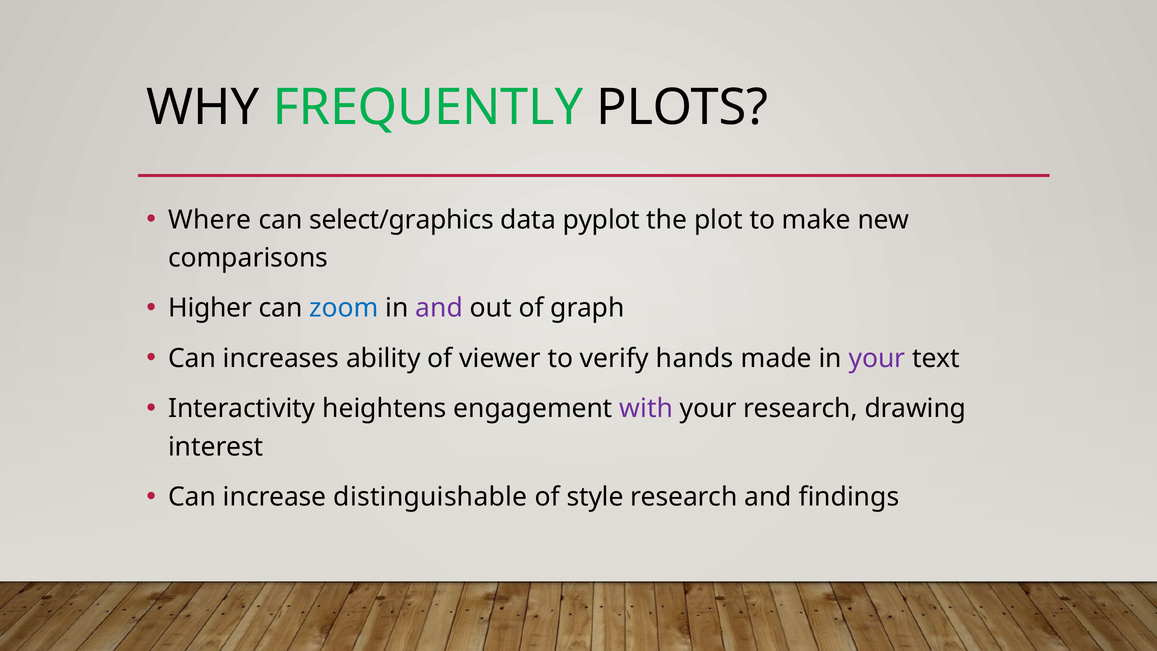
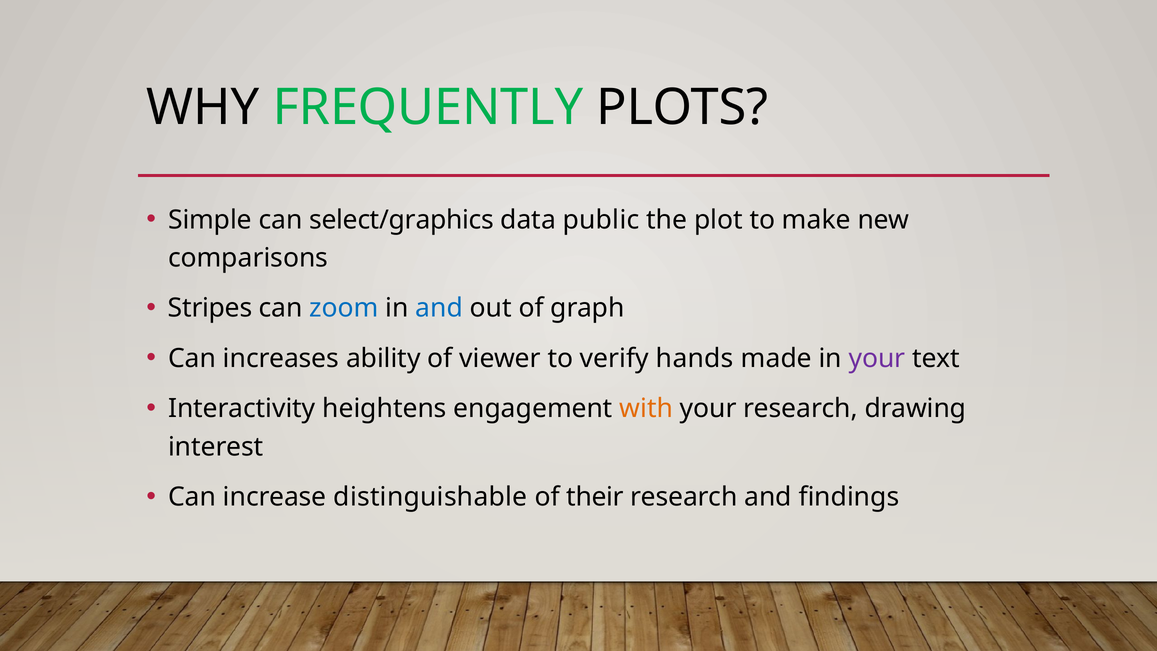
Where: Where -> Simple (210, 220)
pyplot: pyplot -> public (601, 220)
Higher: Higher -> Stripes (210, 308)
and colour: purple -> blue (439, 308)
with colour: purple -> orange (646, 409)
style: style -> their (595, 497)
